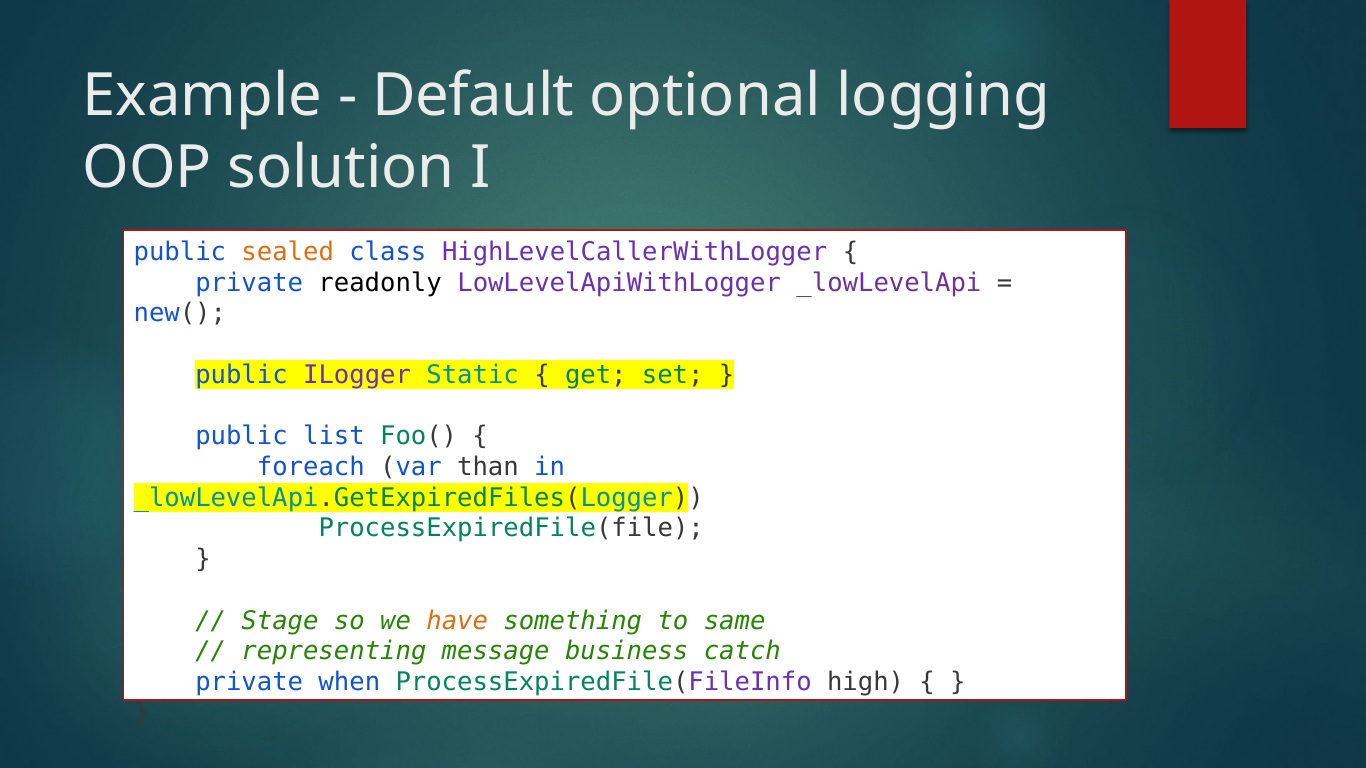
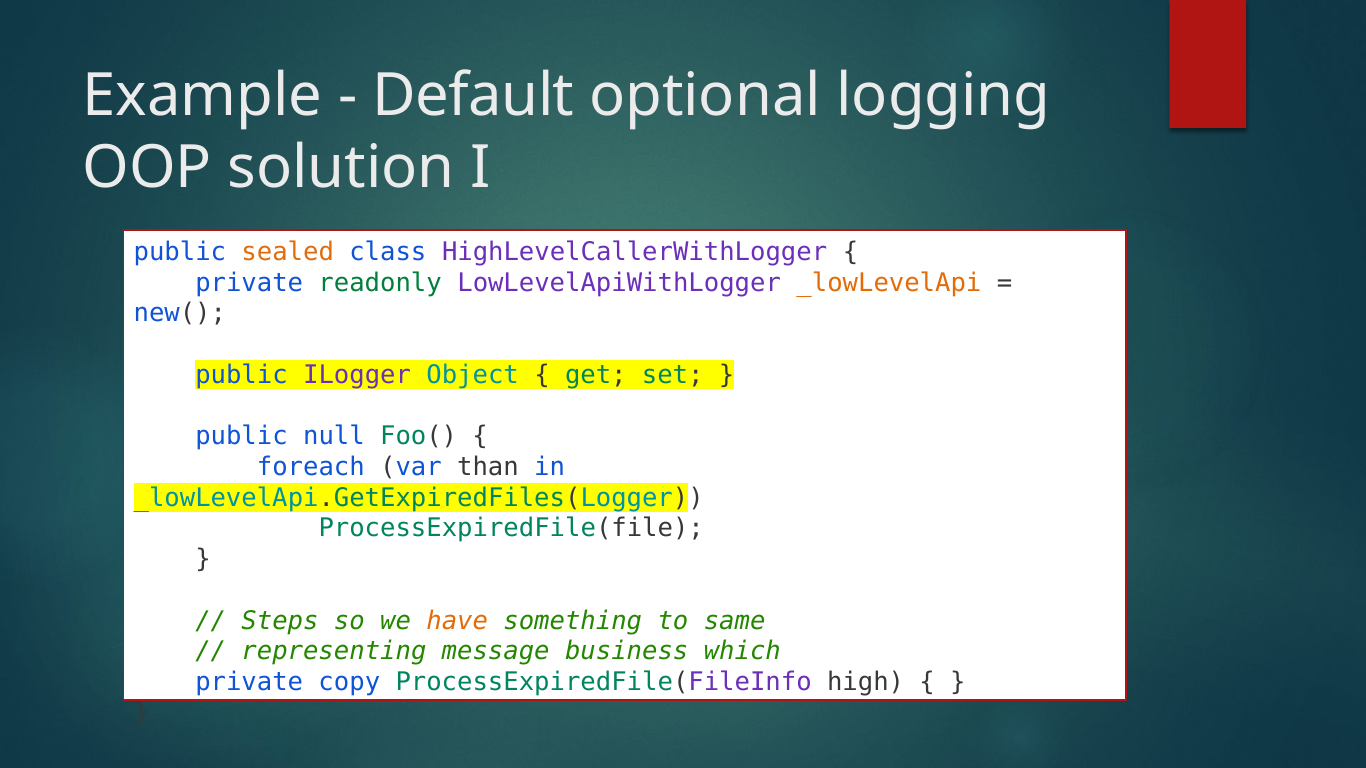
readonly colour: black -> green (380, 283)
_lowLevelApi colour: purple -> orange (889, 283)
Static: Static -> Object (473, 375)
list: list -> null (334, 437)
Stage: Stage -> Steps (280, 621)
catch: catch -> which (742, 652)
when: when -> copy (349, 682)
